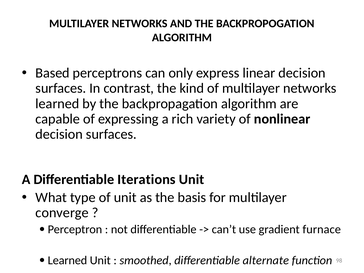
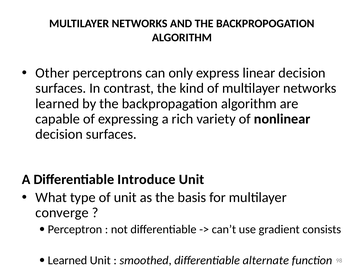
Based: Based -> Other (52, 73)
Iterations: Iterations -> Introduce (146, 179)
furnace: furnace -> consists (322, 229)
